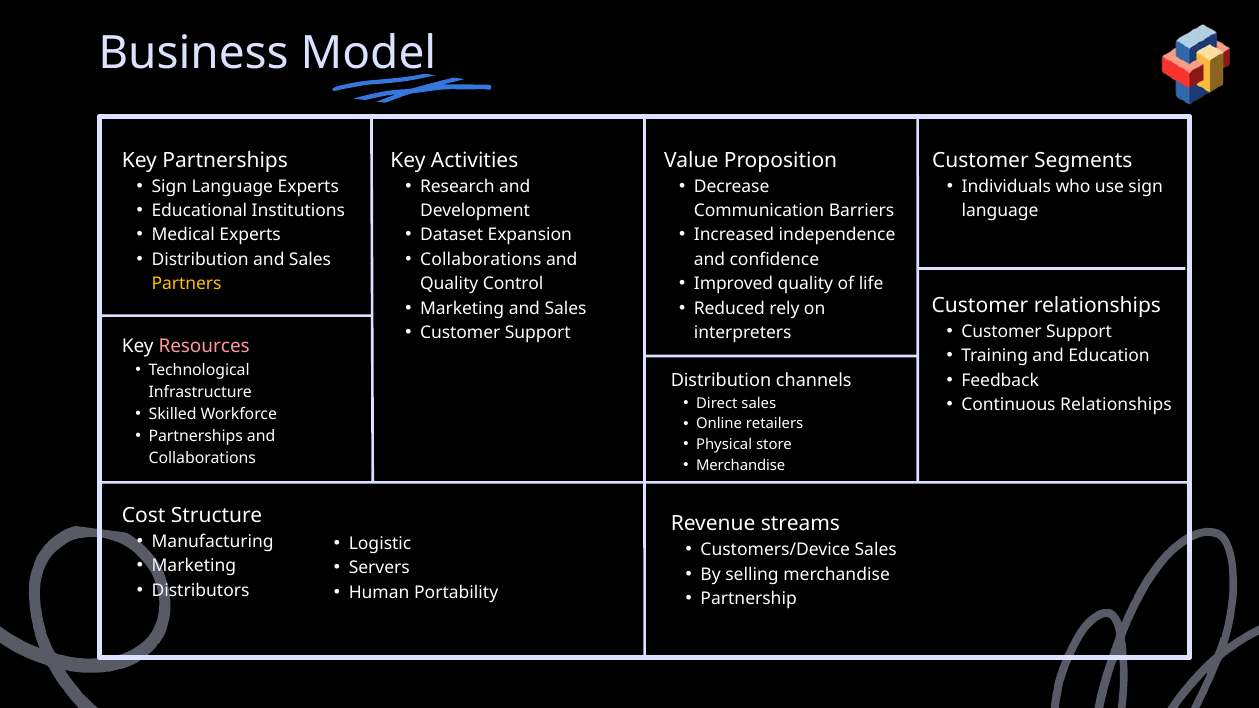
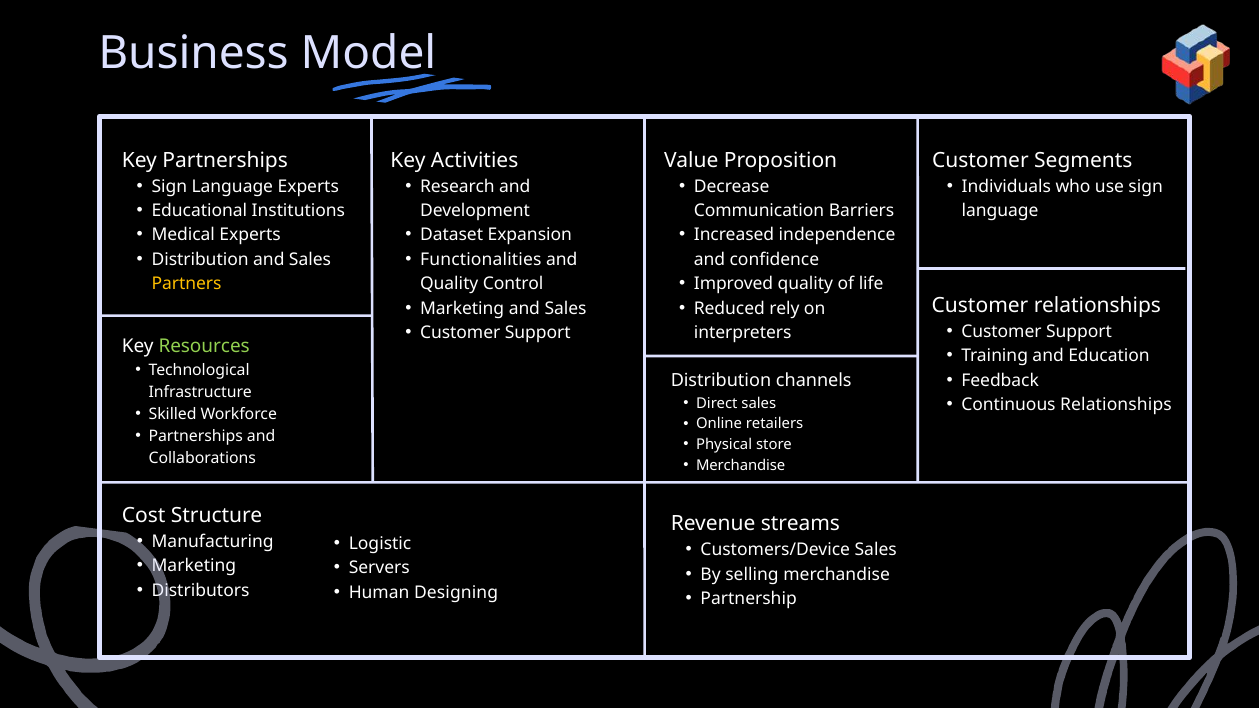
Collaborations: Collaborations -> Functionalities (481, 260)
Resources colour: pink -> light green (204, 346)
Portability: Portability -> Designing (456, 593)
